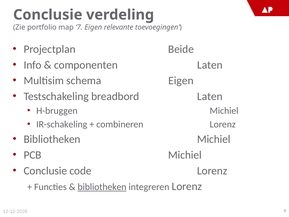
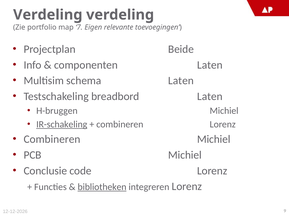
Conclusie: Conclusie -> Verdeling (48, 15)
schema Eigen: Eigen -> Laten (181, 81)
IR-schakeling underline: none -> present (62, 124)
Bibliotheken: Bibliotheken -> Combineren (52, 139)
